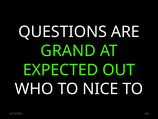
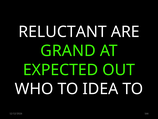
QUESTIONS: QUESTIONS -> RELUCTANT (63, 32)
NICE: NICE -> IDEA (100, 89)
